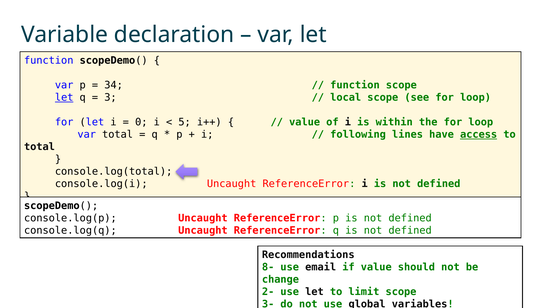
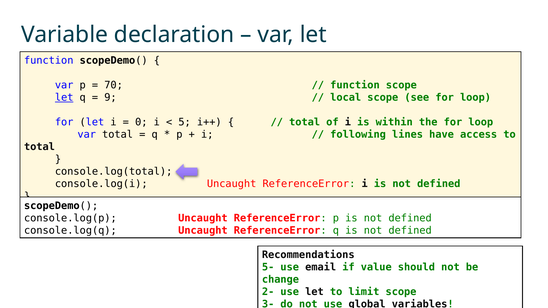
34: 34 -> 70 (114, 85)
3: 3 -> 9 (110, 98)
value: value -> total (305, 122)
access underline: present -> none (479, 135)
8-: 8- -> 5- (268, 267)
